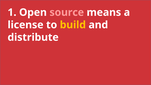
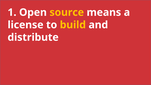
source colour: pink -> yellow (67, 12)
